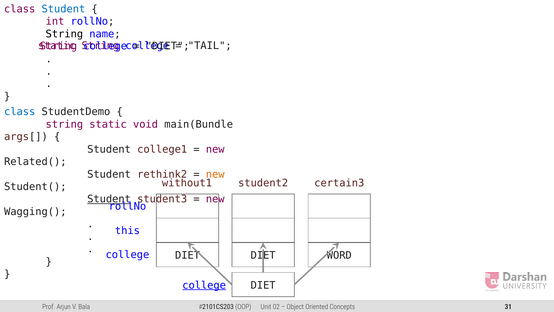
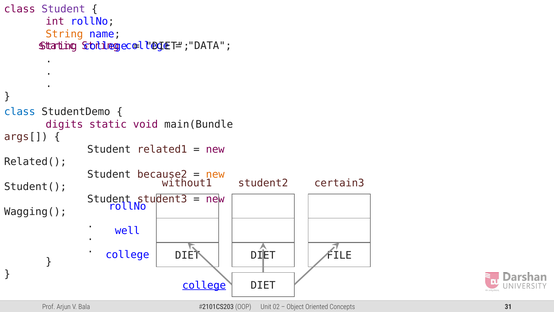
Student colour: blue -> purple (63, 9)
String colour: black -> orange (64, 34)
TAIL: TAIL -> DATA (210, 46)
string: string -> digits (64, 124)
college1: college1 -> related1 (162, 149)
rethink2: rethink2 -> because2 (162, 174)
Student underline: present -> none (109, 199)
this: this -> well (127, 230)
WORD: WORD -> FILE (339, 255)
